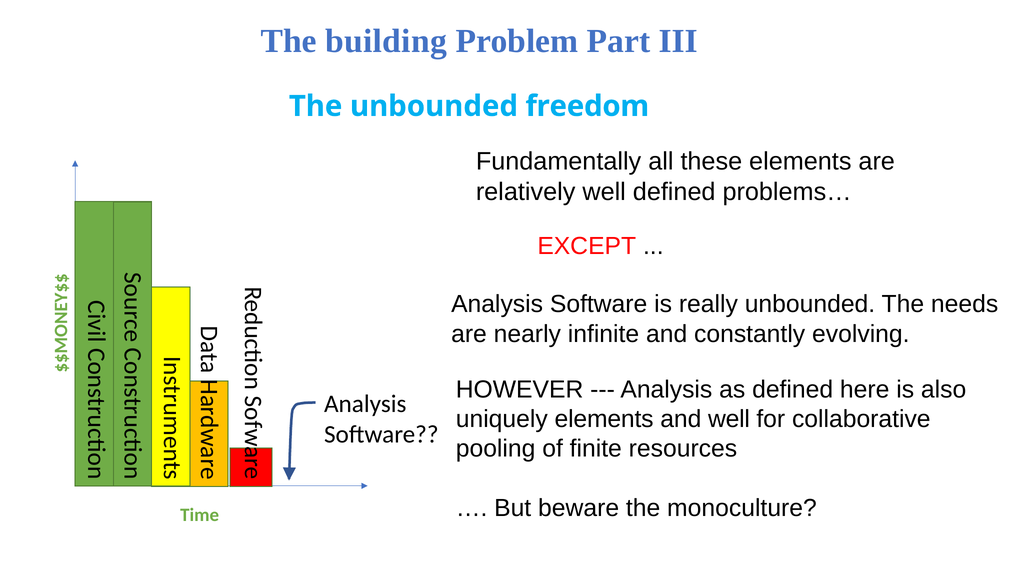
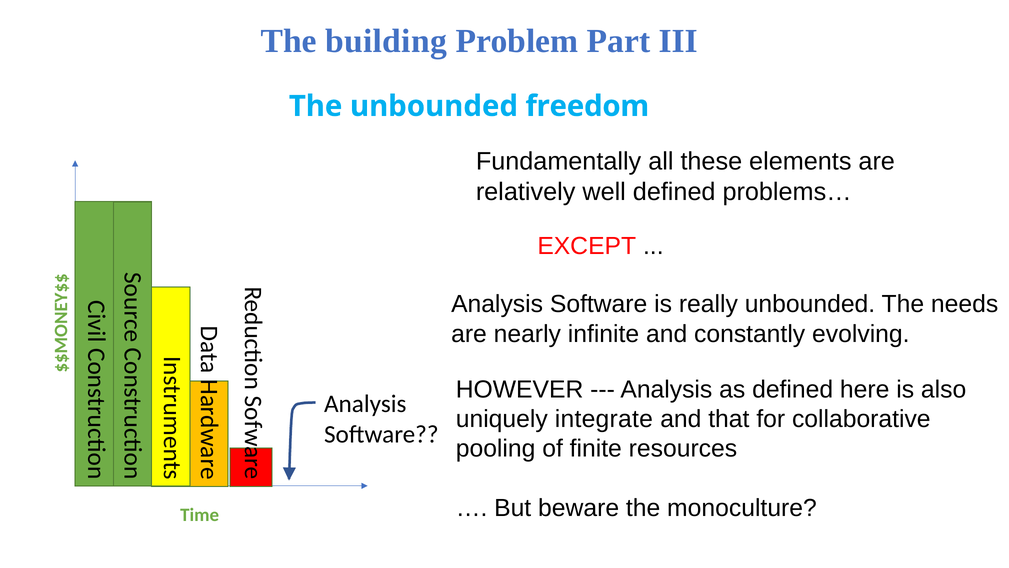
uniquely elements: elements -> integrate (604, 419)
and well: well -> that (729, 419)
